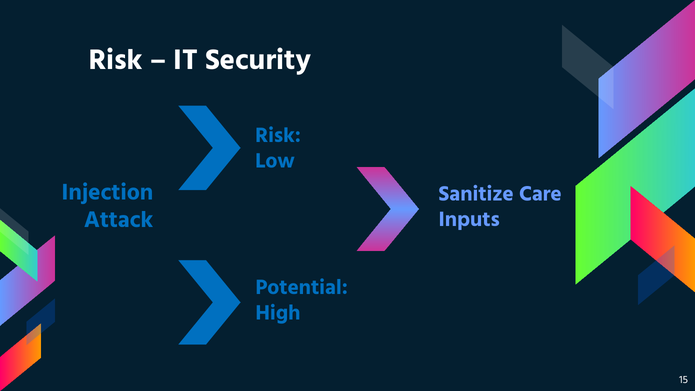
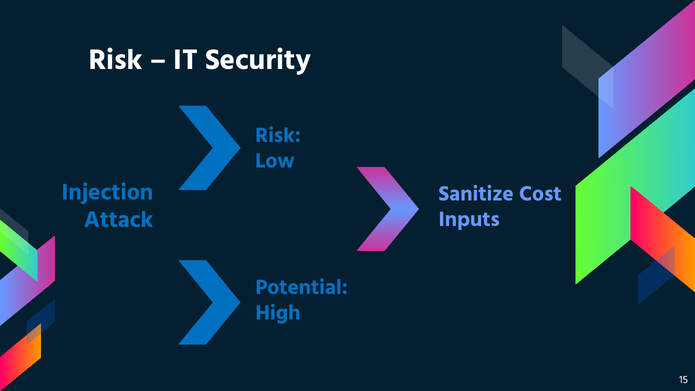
Care: Care -> Cost (540, 194)
